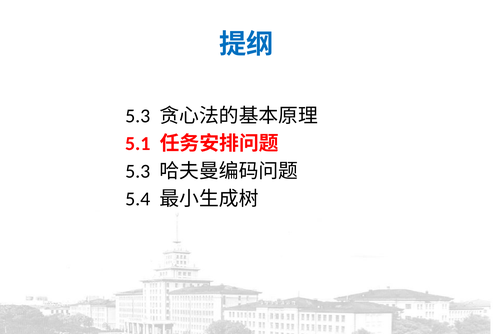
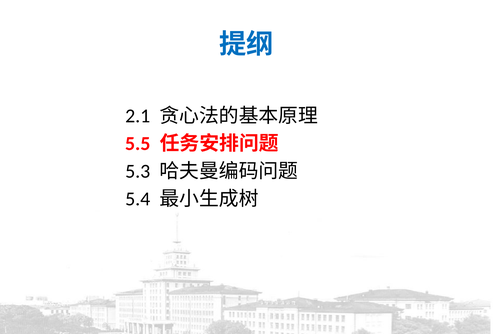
5.3: 5.3 -> 2.1 (138, 116)
5.1: 5.1 -> 5.5 (138, 144)
